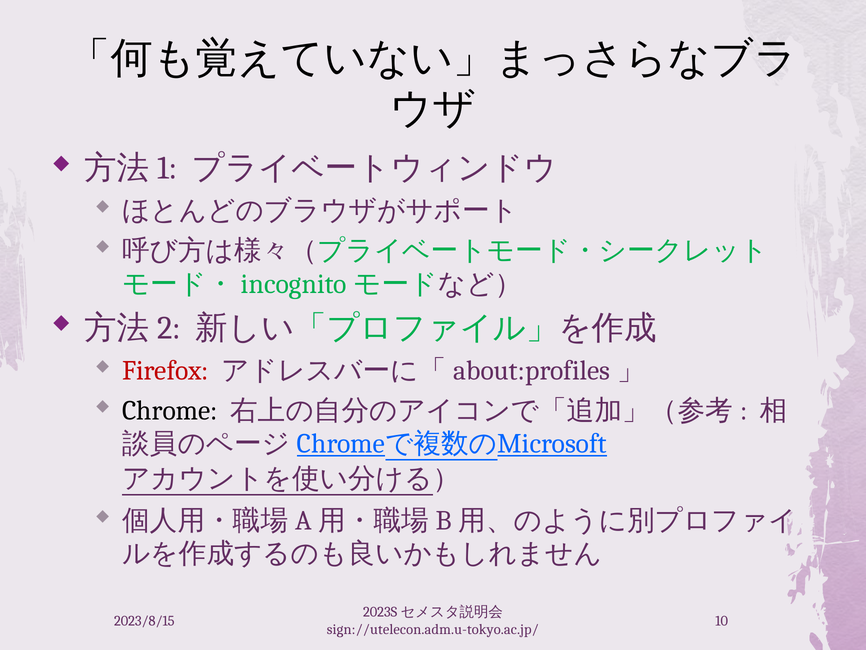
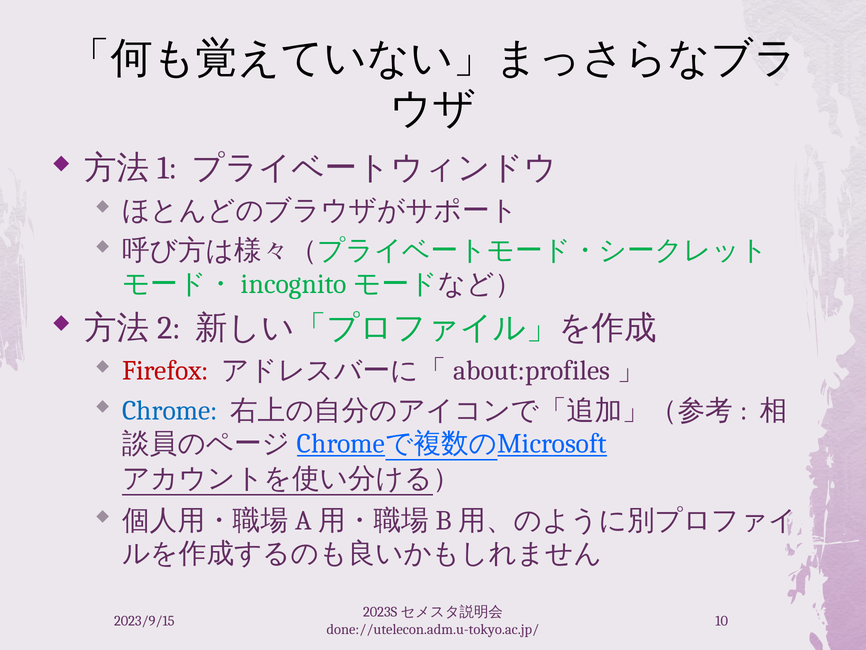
Chrome colour: black -> blue (170, 410)
2023/8/15: 2023/8/15 -> 2023/9/15 (144, 620)
sign://utelecon.adm.u-tokyo.ac.jp/: sign://utelecon.adm.u-tokyo.ac.jp/ -> done://utelecon.adm.u-tokyo.ac.jp/ (433, 629)
